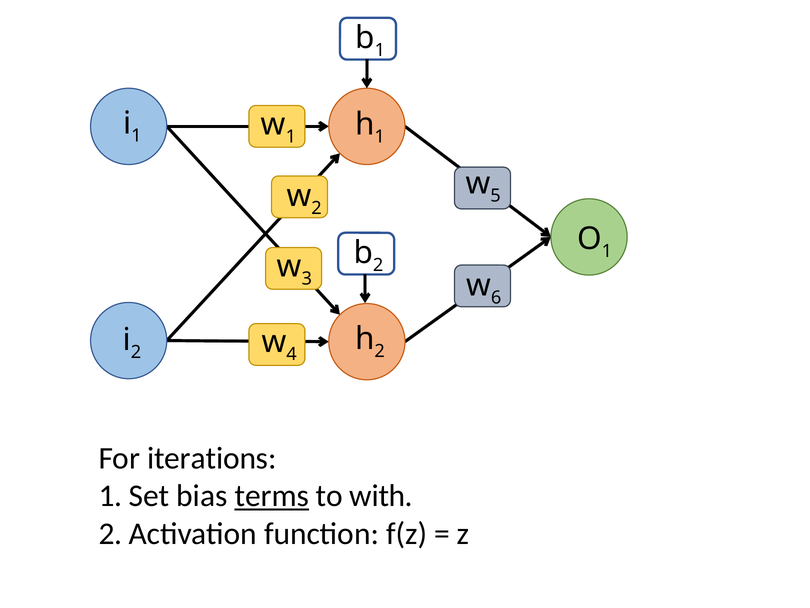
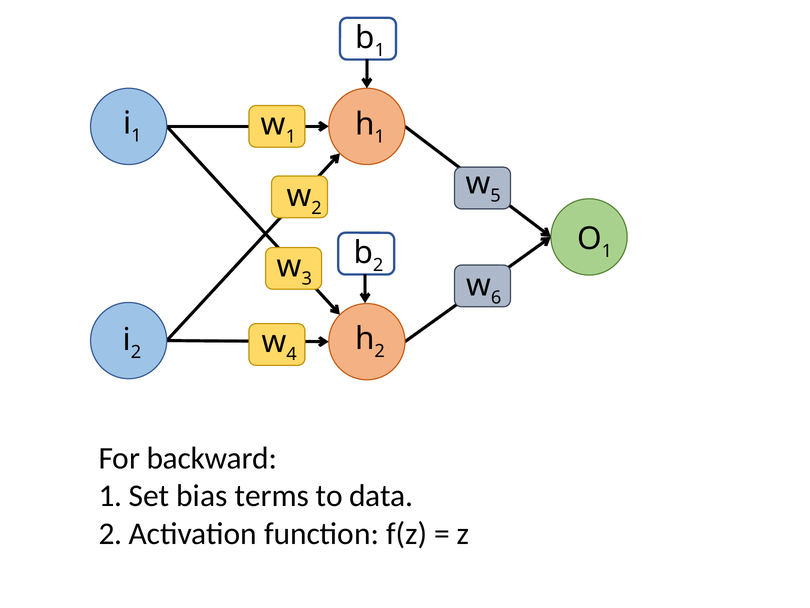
iterations: iterations -> backward (212, 458)
terms underline: present -> none (272, 496)
with: with -> data (381, 496)
